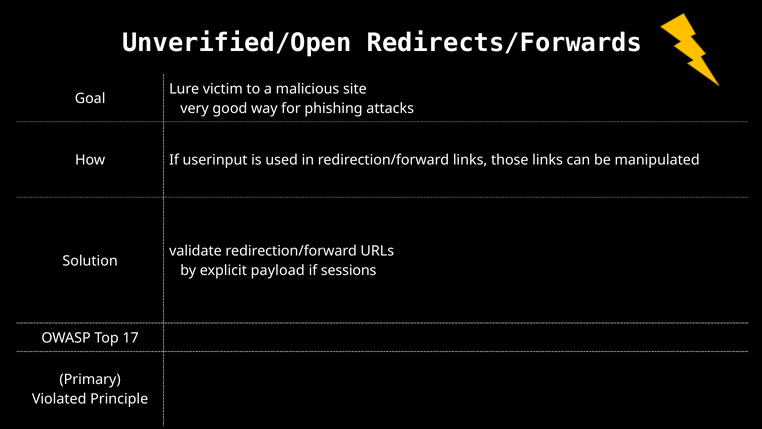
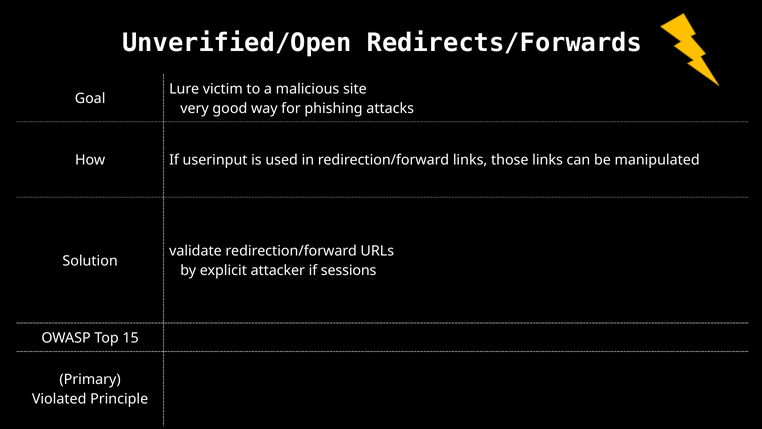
payload: payload -> attacker (278, 270)
17: 17 -> 15 (131, 338)
